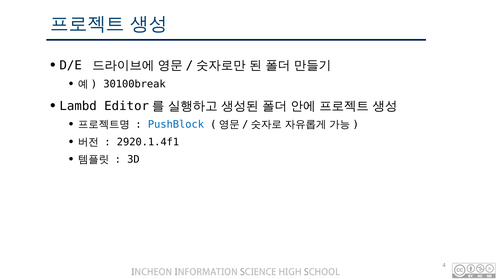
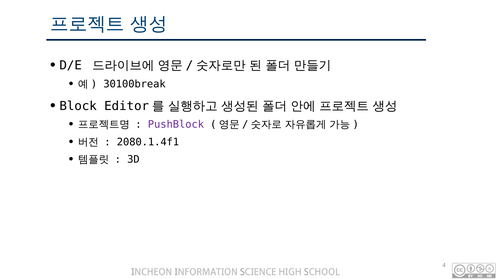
Lambd: Lambd -> Block (78, 106)
PushBlock colour: blue -> purple (176, 125)
2920.1.4f1: 2920.1.4f1 -> 2080.1.4f1 (148, 142)
